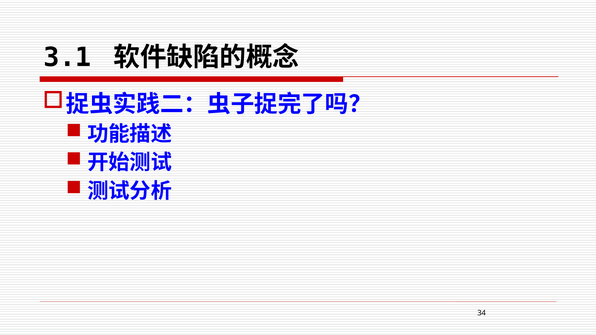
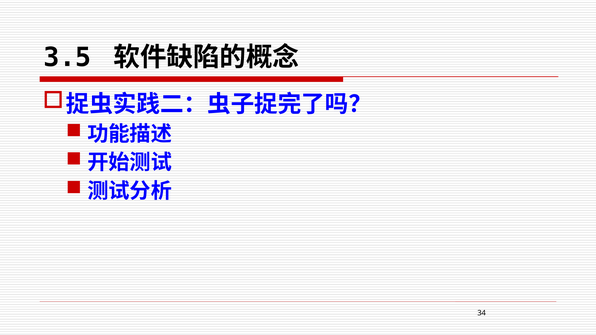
3.1: 3.1 -> 3.5 (67, 57)
